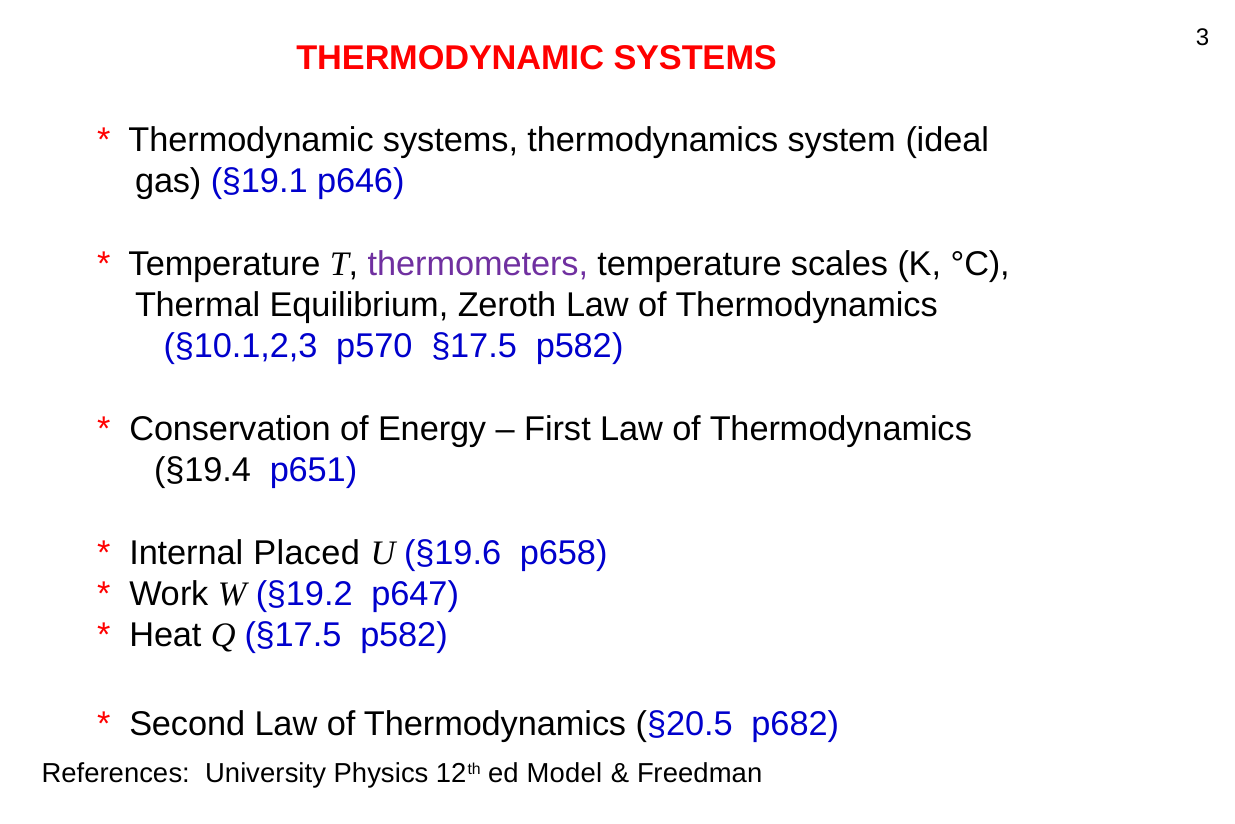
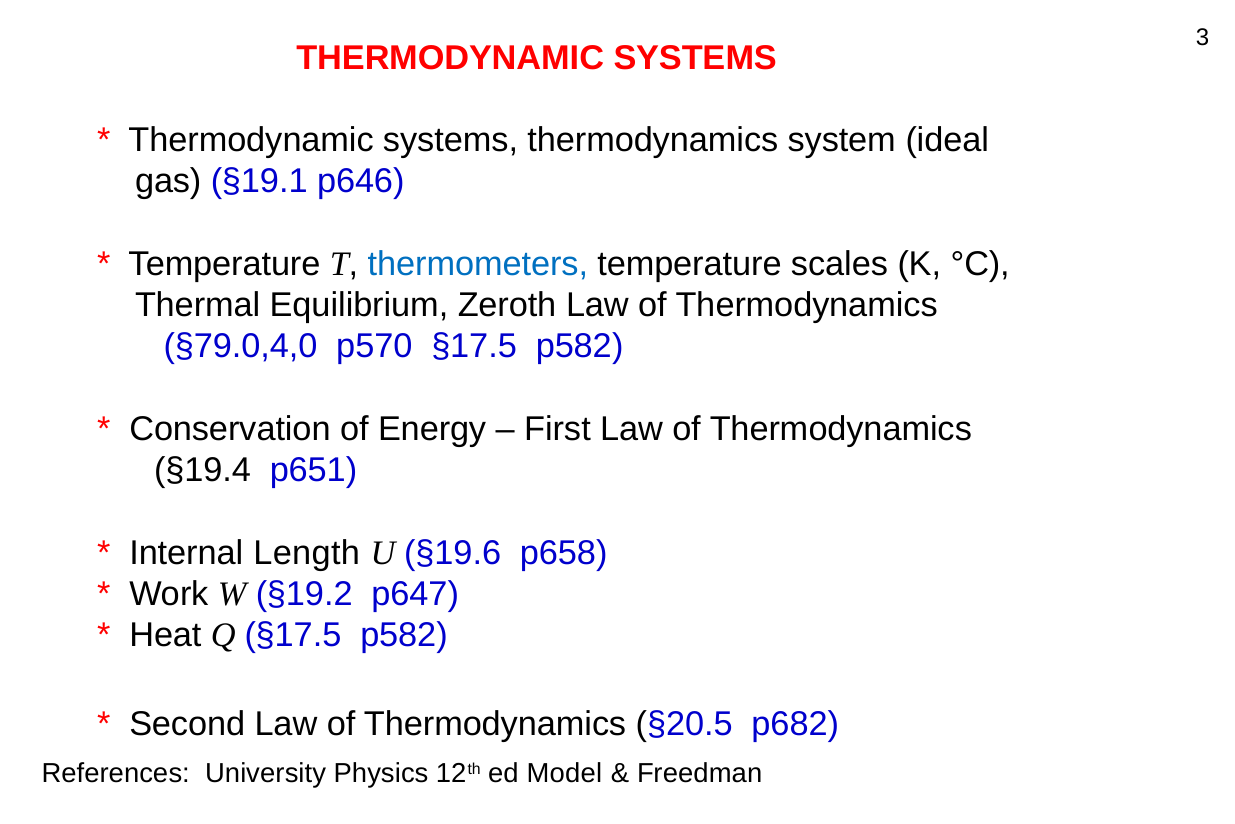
thermometers colour: purple -> blue (478, 264)
§10.1,2,3: §10.1,2,3 -> §79.0,4,0 (240, 346)
Placed: Placed -> Length (307, 553)
